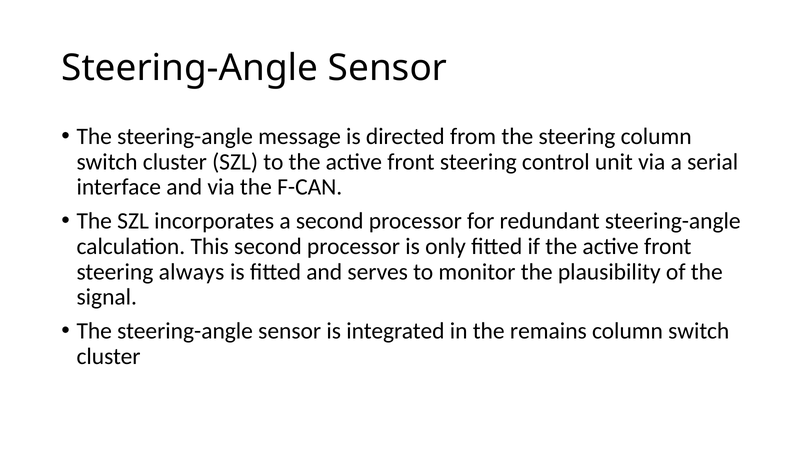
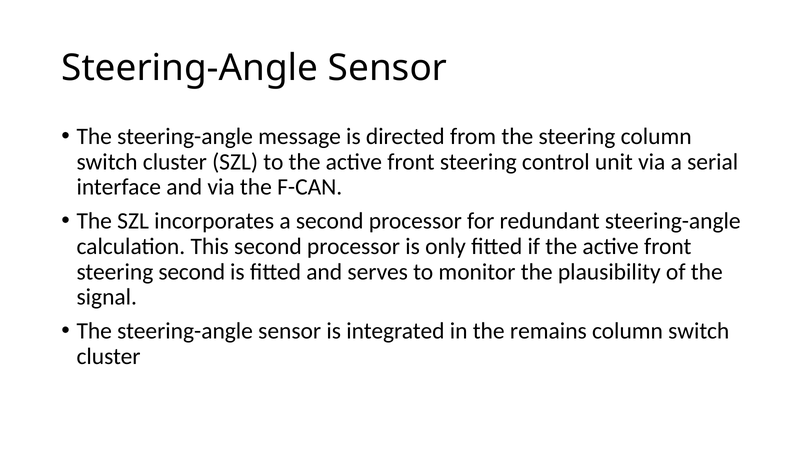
steering always: always -> second (192, 271)
